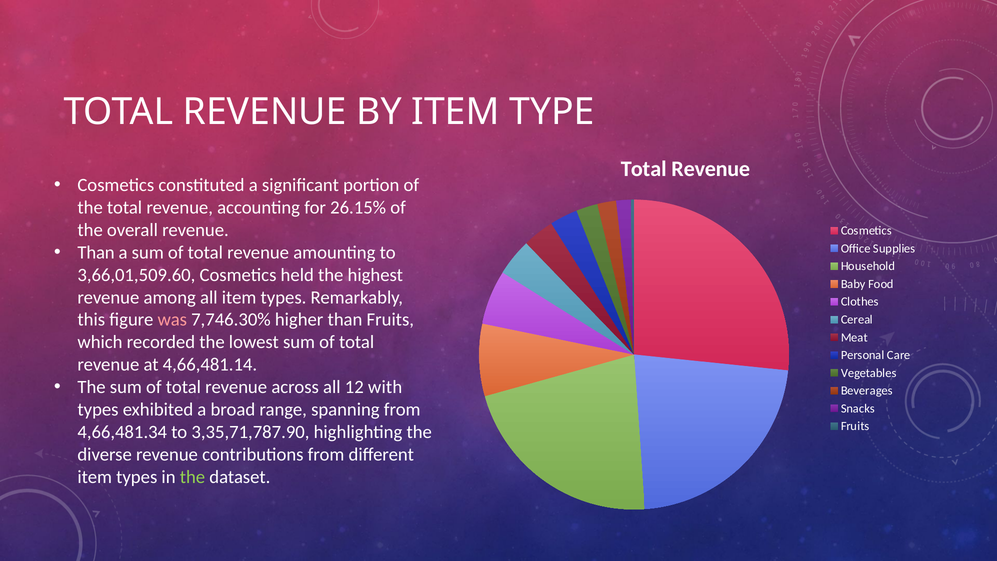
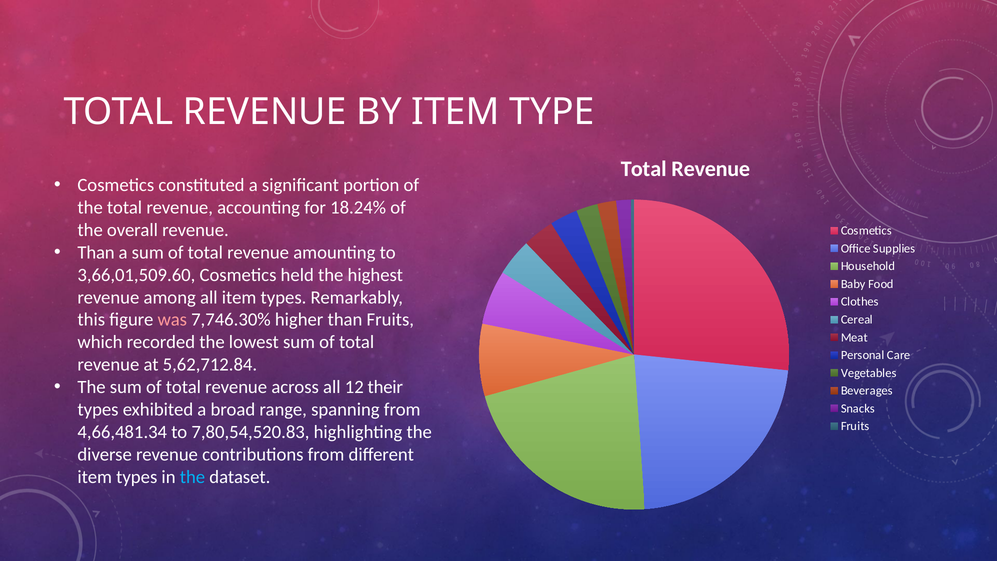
26.15%: 26.15% -> 18.24% (358, 208)
4,66,481.14: 4,66,481.14 -> 5,62,712.84 (210, 365)
with: with -> their (385, 387)
3,35,71,787.90: 3,35,71,787.90 -> 7,80,54,520.83 (250, 432)
the colour: light green -> light blue (192, 477)
